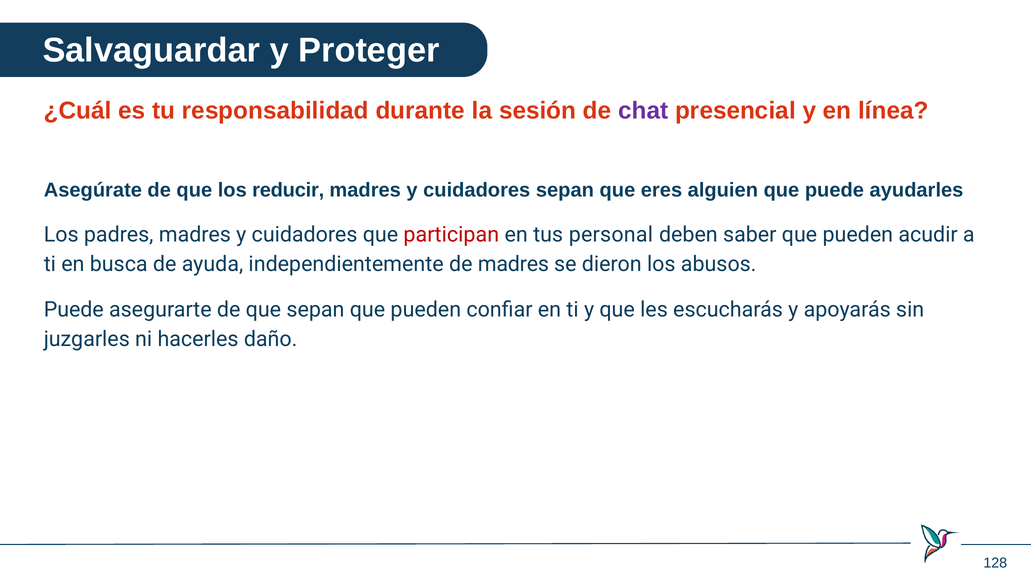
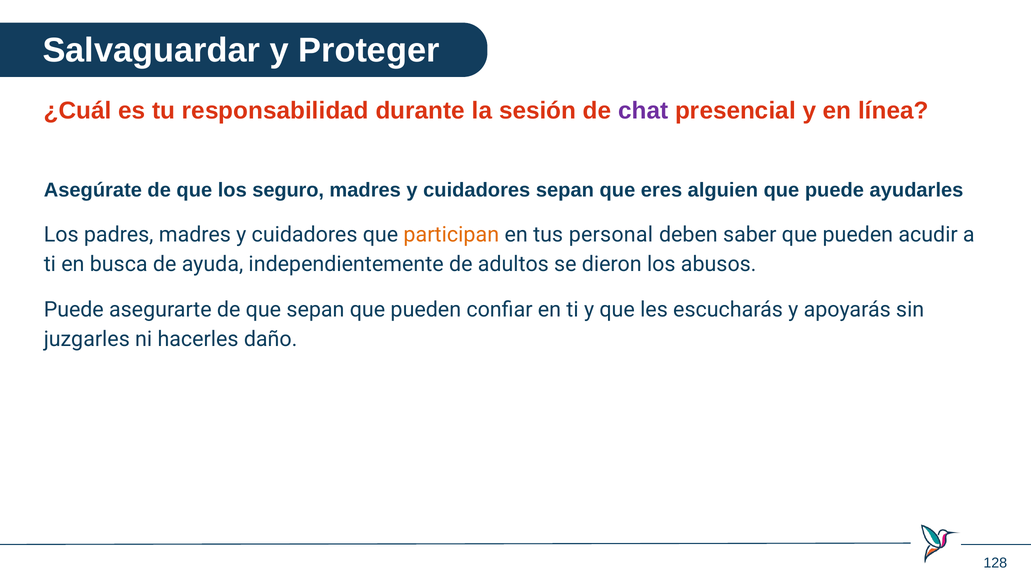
reducir: reducir -> seguro (288, 190)
participan colour: red -> orange (451, 235)
de madres: madres -> adultos (513, 264)
